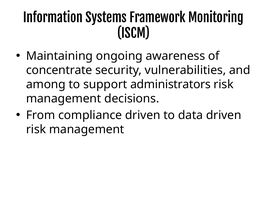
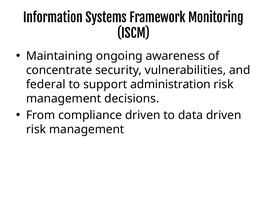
among: among -> federal (46, 84)
administrators: administrators -> administration (170, 84)
